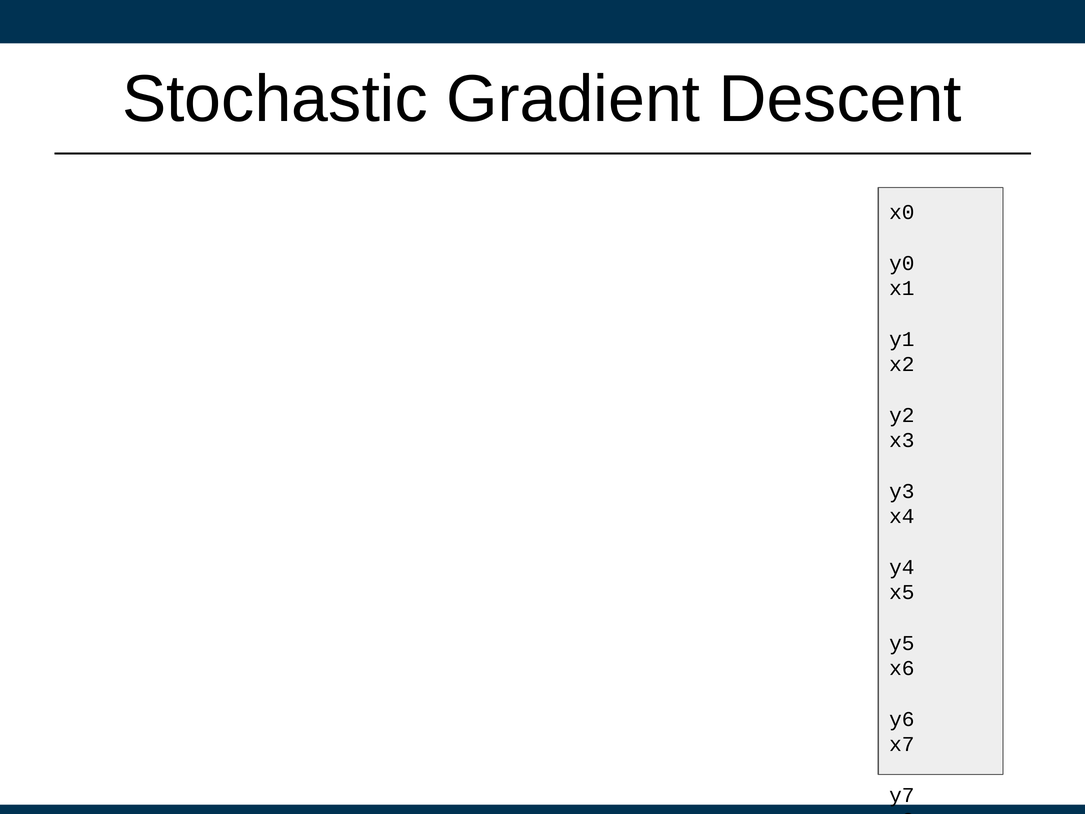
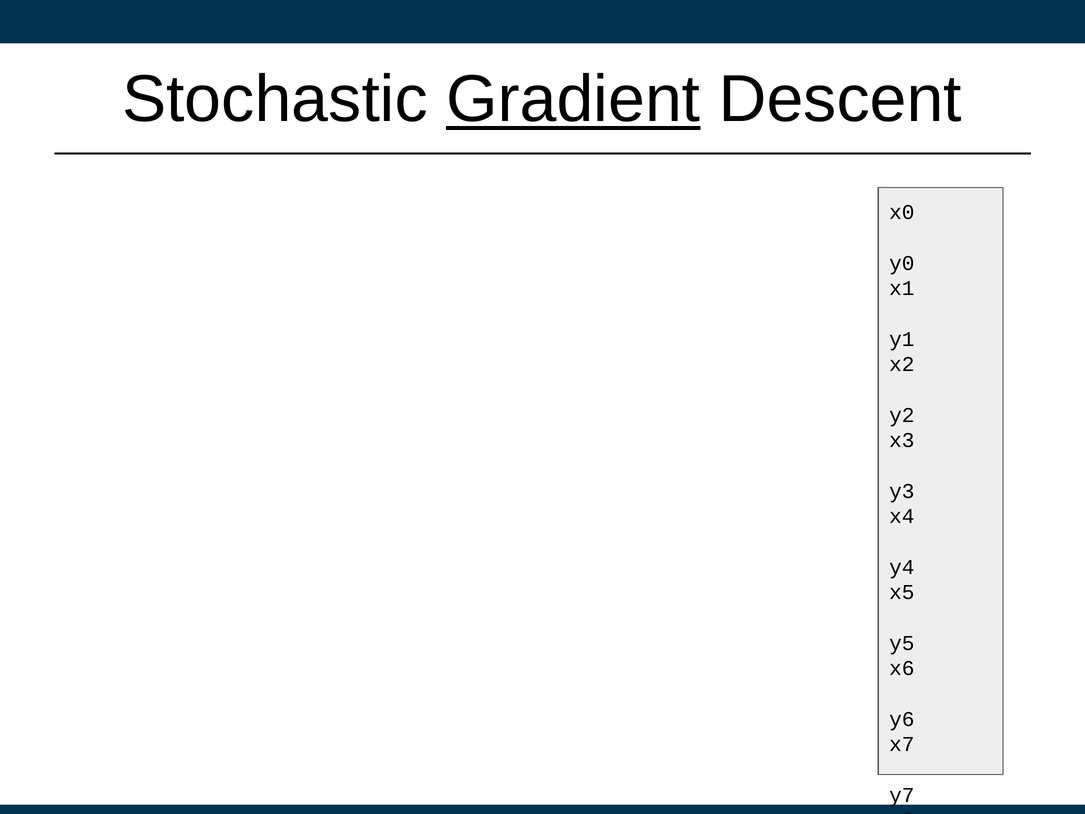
Gradient underline: none -> present (573, 100)
